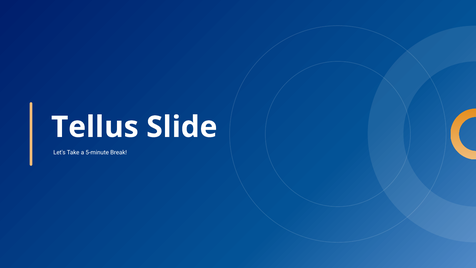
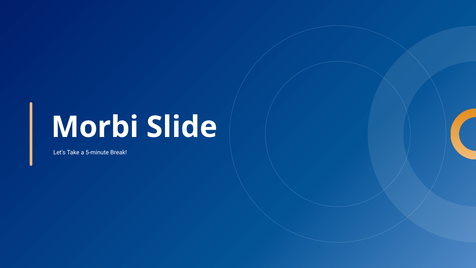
Tellus: Tellus -> Morbi (95, 127)
